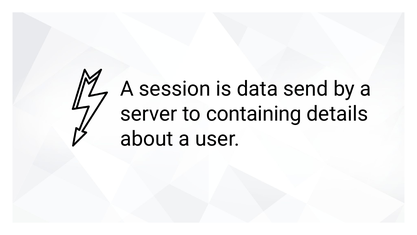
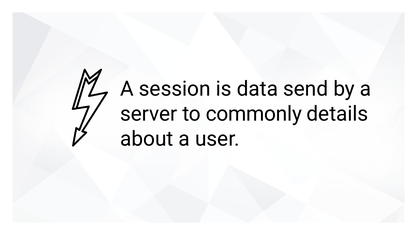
containing: containing -> commonly (254, 114)
